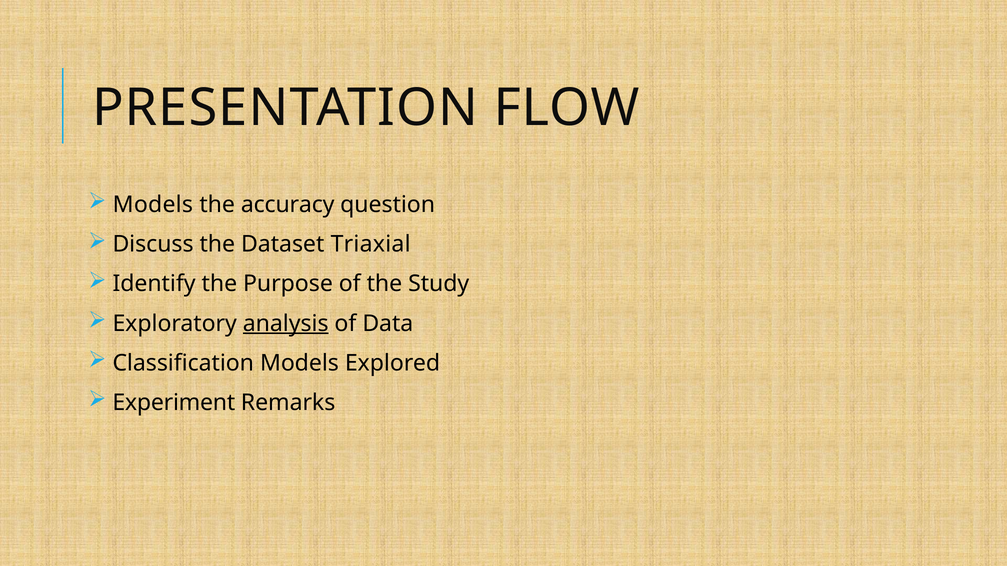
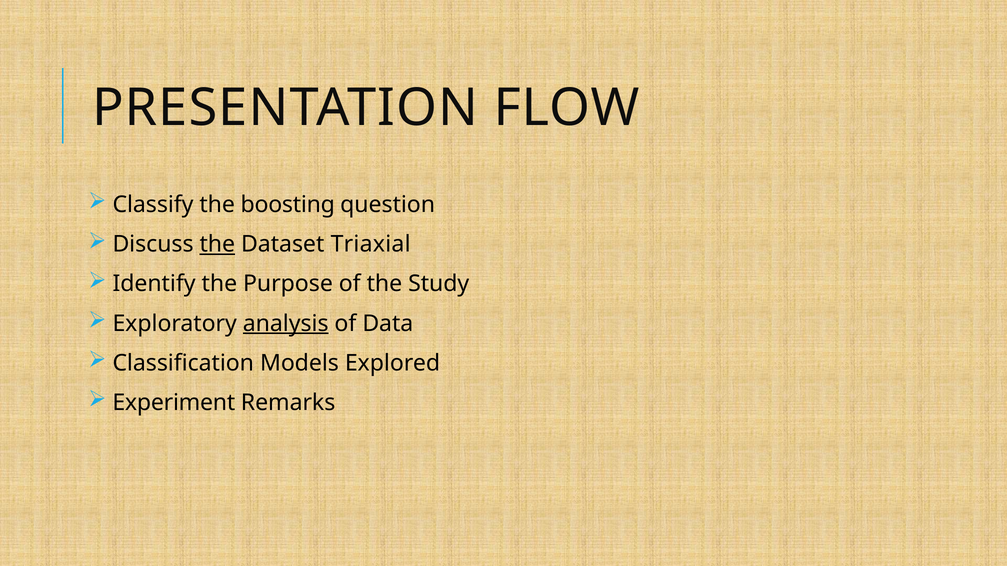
Models: Models -> Classify (153, 205)
accuracy: accuracy -> boosting (288, 205)
the underline: none -> present (217, 245)
